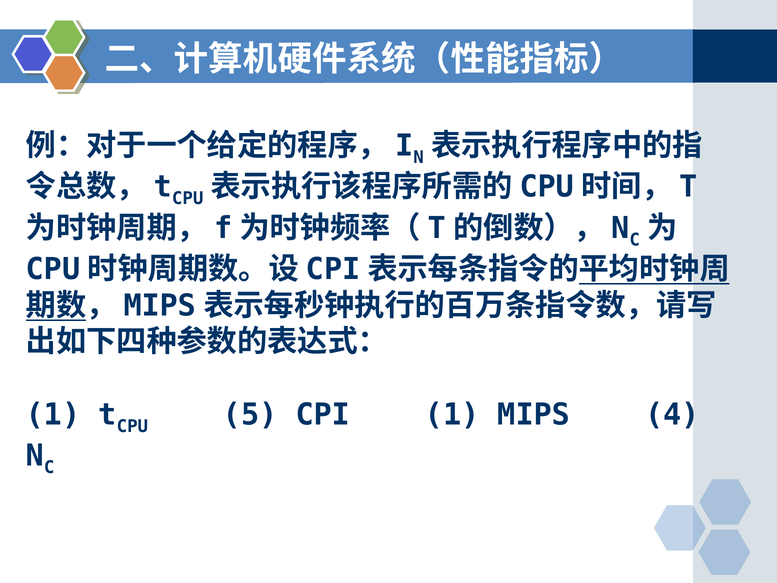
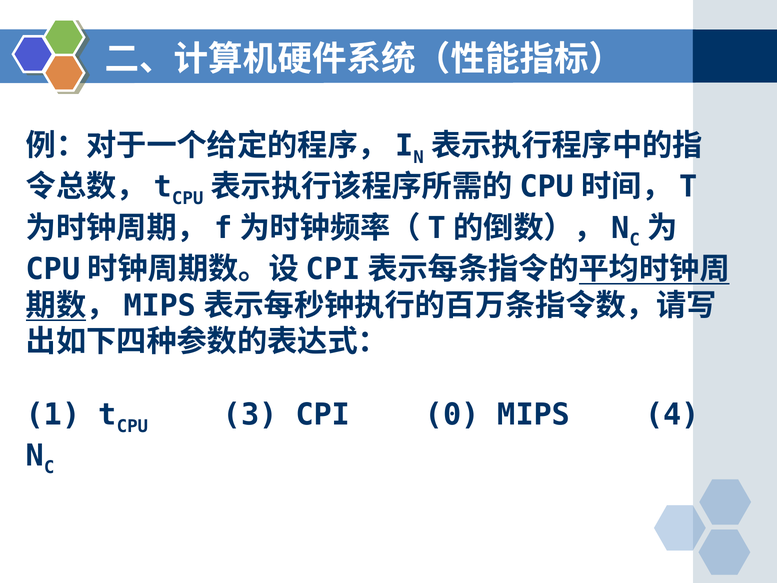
5: 5 -> 3 (250, 414)
CPI 1: 1 -> 0 (452, 414)
